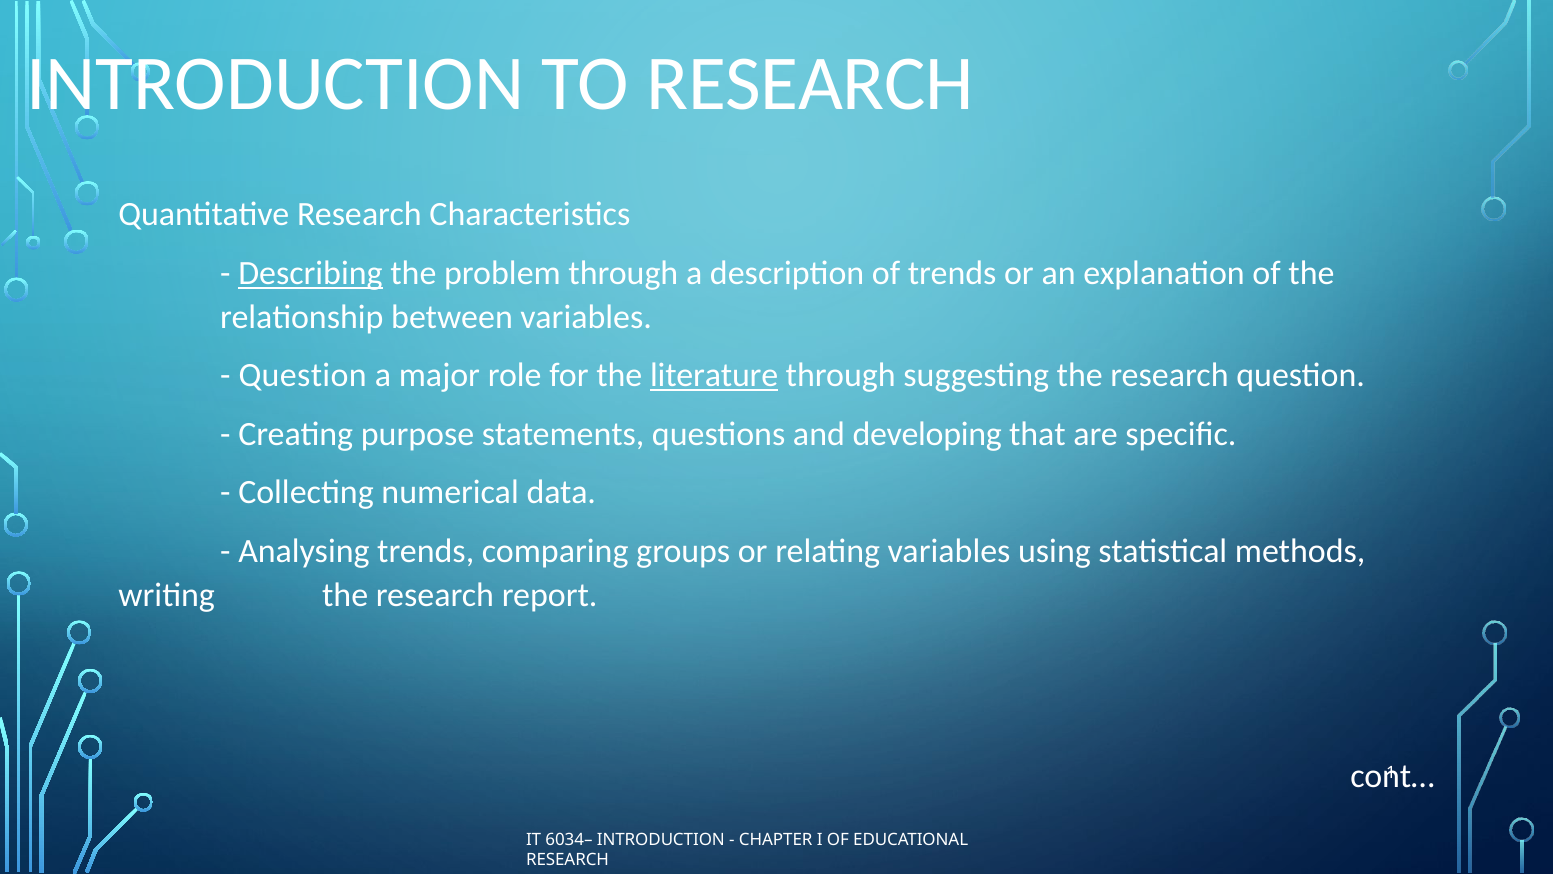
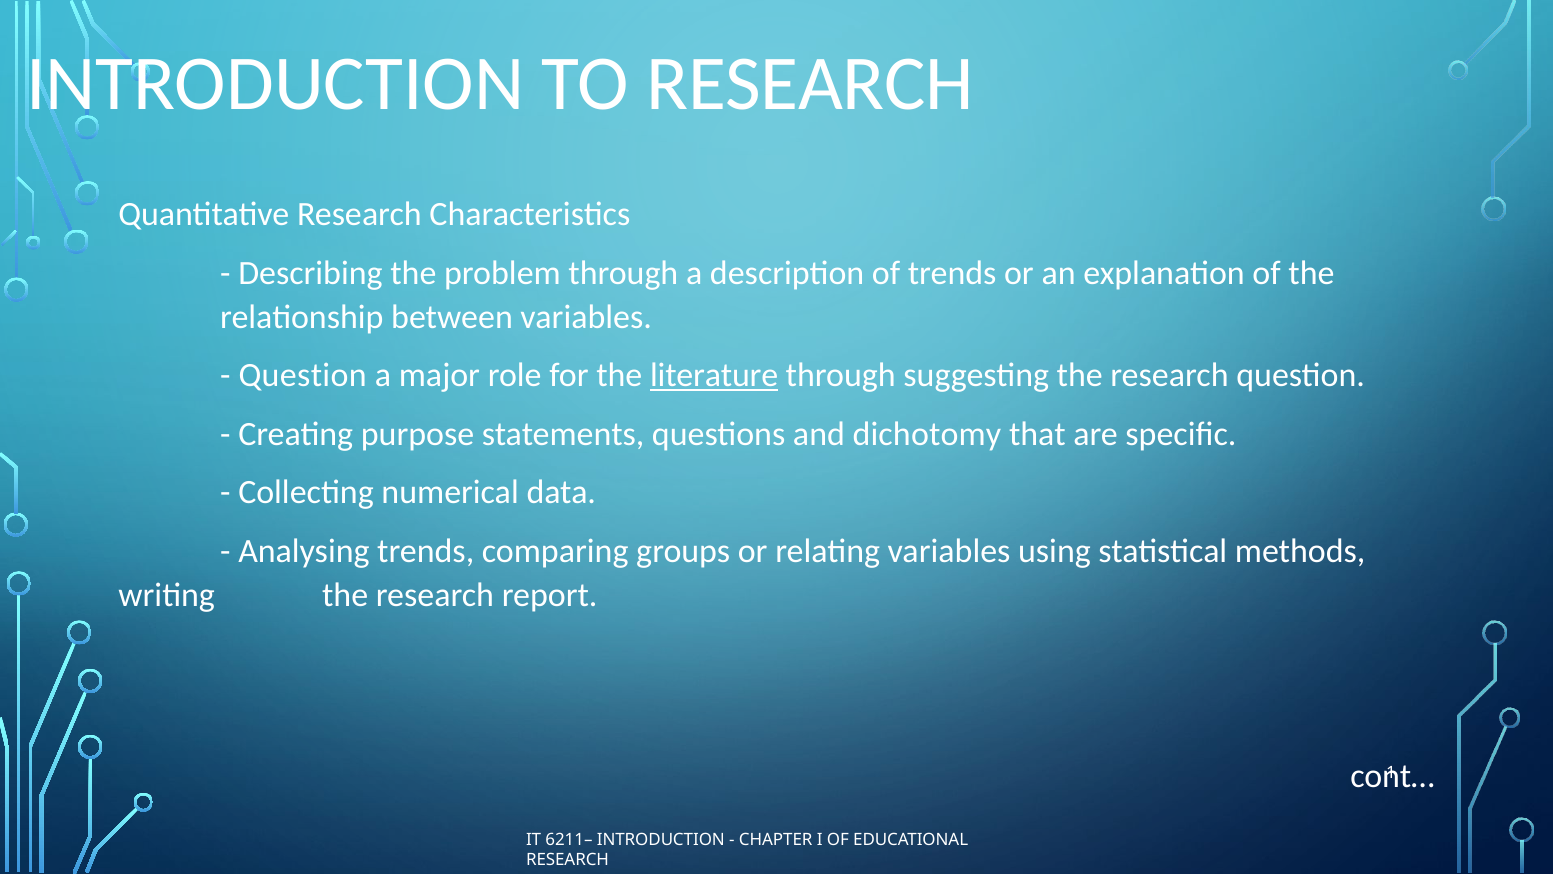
Describing underline: present -> none (310, 273)
developing: developing -> dichotomy (927, 434)
6034–: 6034– -> 6211– (569, 839)
